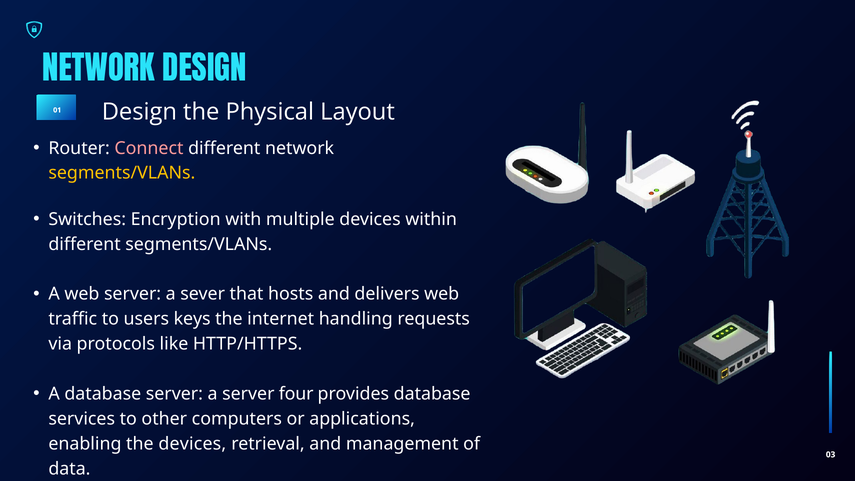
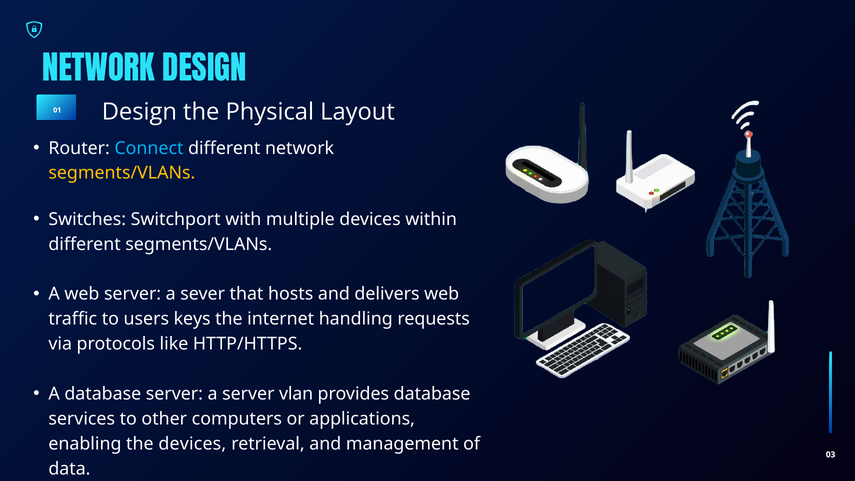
Connect colour: pink -> light blue (149, 148)
Encryption: Encryption -> Switchport (176, 219)
four: four -> vlan (296, 394)
